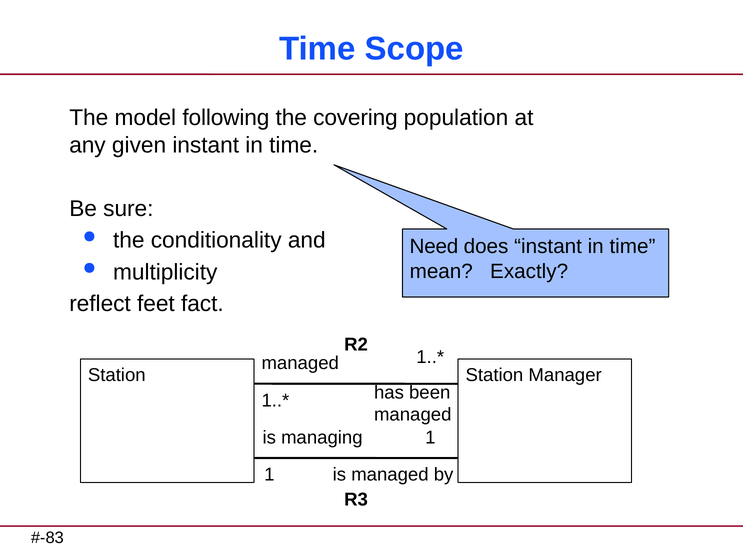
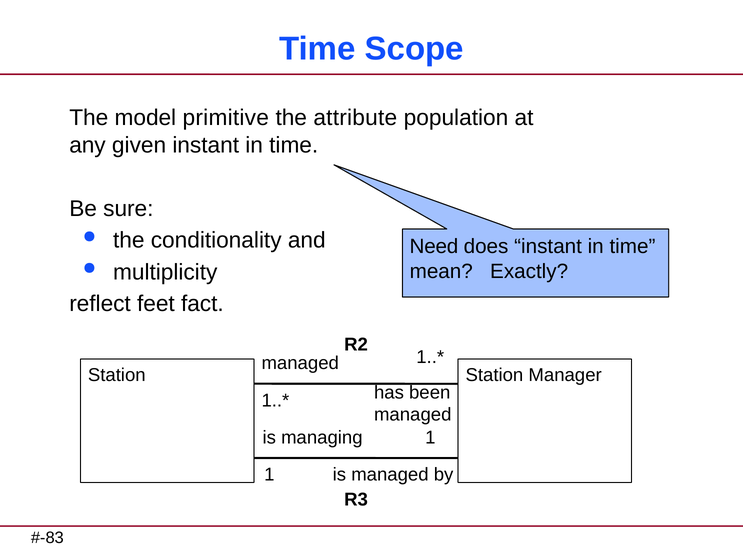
following: following -> primitive (226, 118)
covering: covering -> attribute (355, 118)
